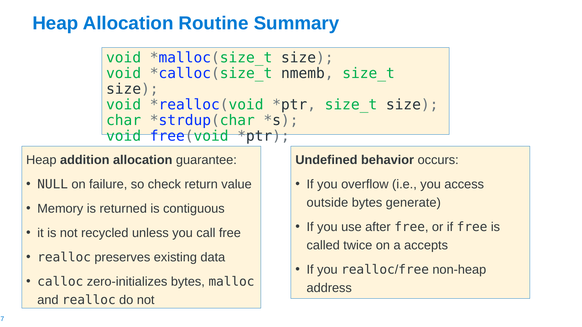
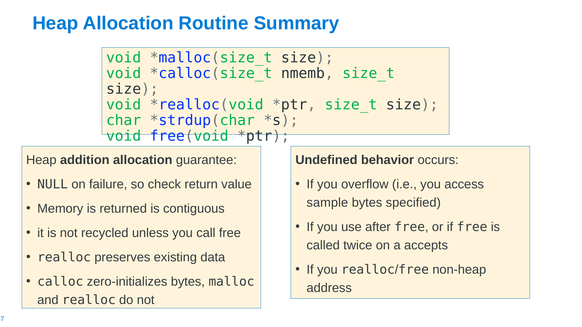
outside: outside -> sample (327, 203)
generate: generate -> specified (413, 203)
